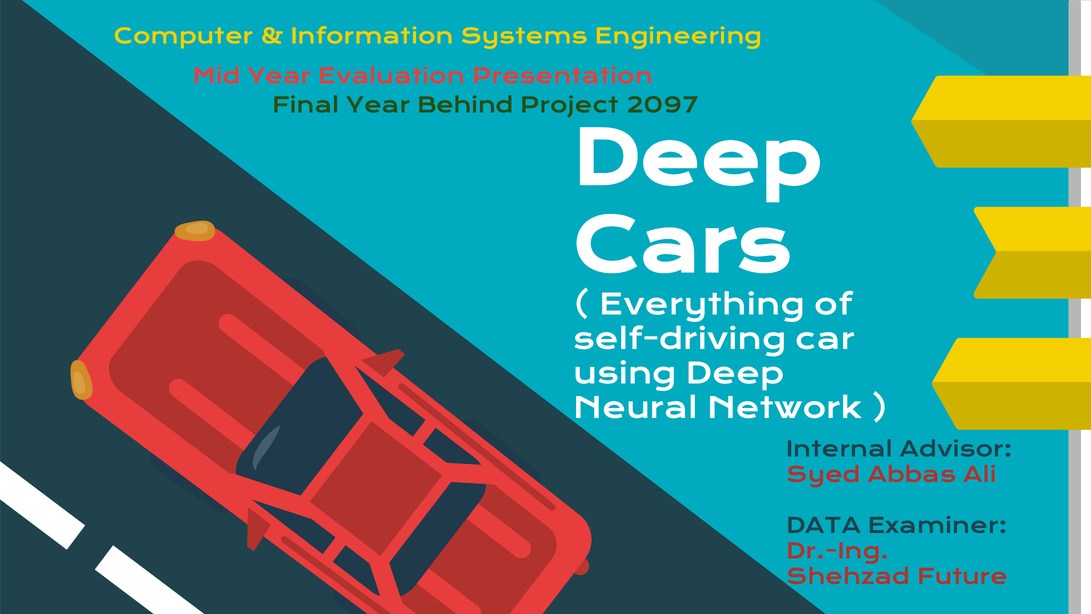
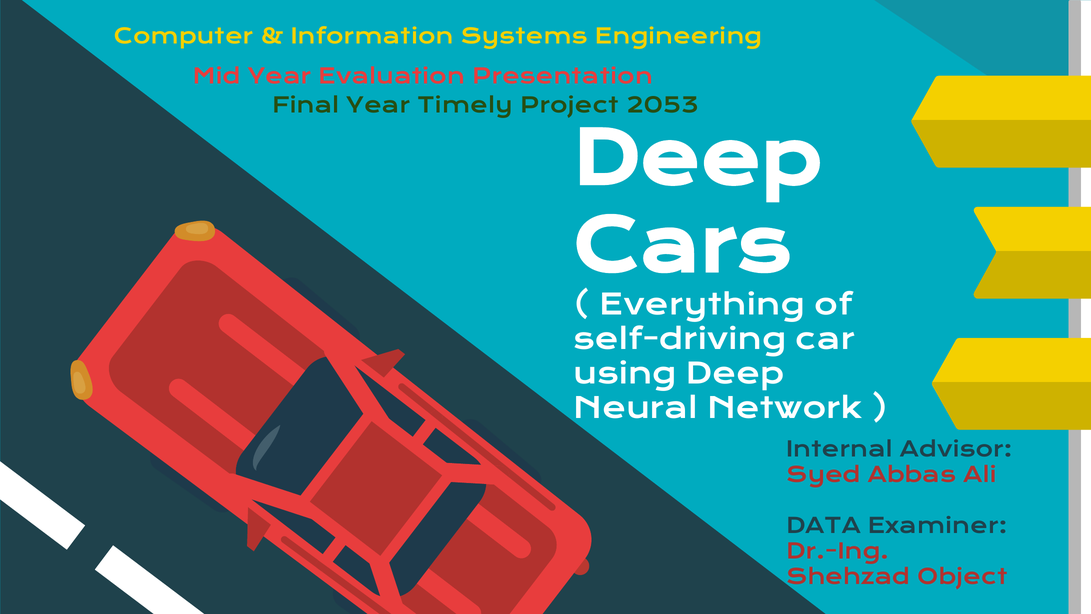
Behind: Behind -> Timely (465, 106)
2097: 2097 -> 2053 (662, 106)
Future: Future -> Object (962, 577)
